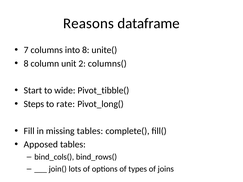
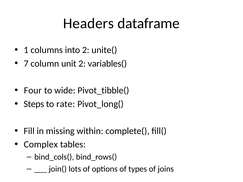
Reasons: Reasons -> Headers (88, 24)
7: 7 -> 1 (26, 50)
into 8: 8 -> 2 (86, 50)
8: 8 -> 7 (26, 64)
columns(: columns( -> variables( (107, 64)
Start: Start -> Four (33, 91)
missing tables: tables -> within (90, 131)
Apposed: Apposed -> Complex (41, 145)
